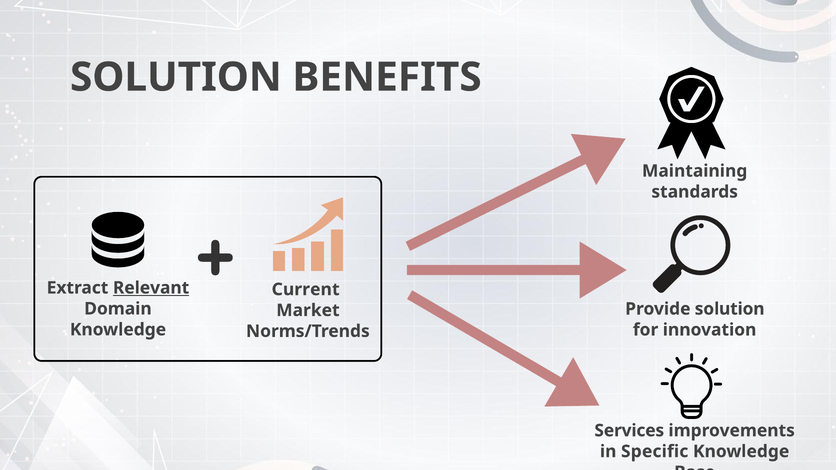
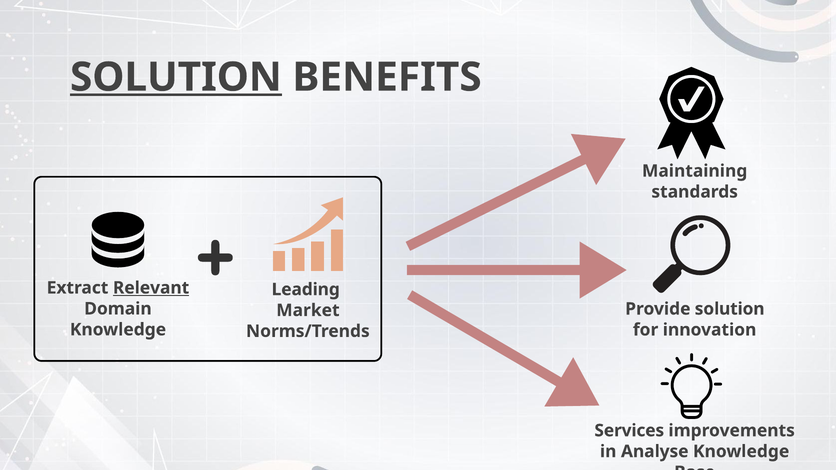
SOLUTION underline: none -> present (176, 77)
Current: Current -> Leading (306, 290)
Specific: Specific -> Analyse (655, 452)
